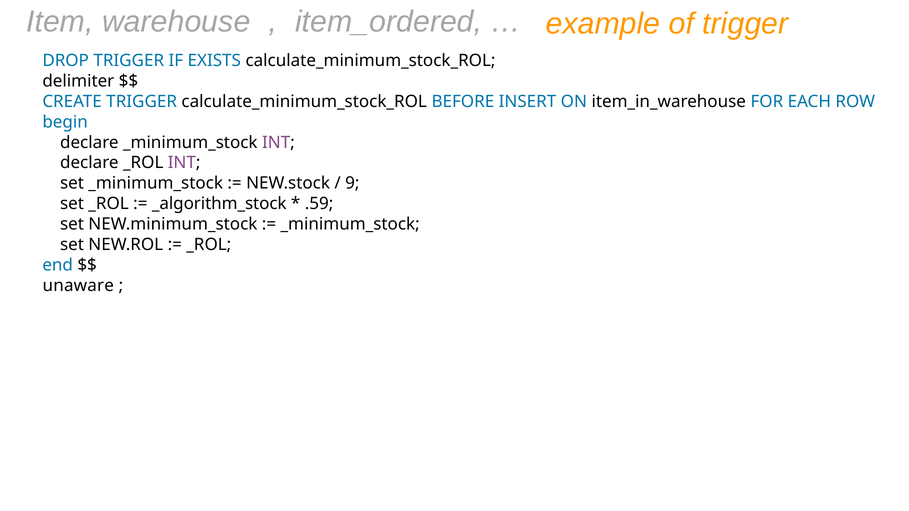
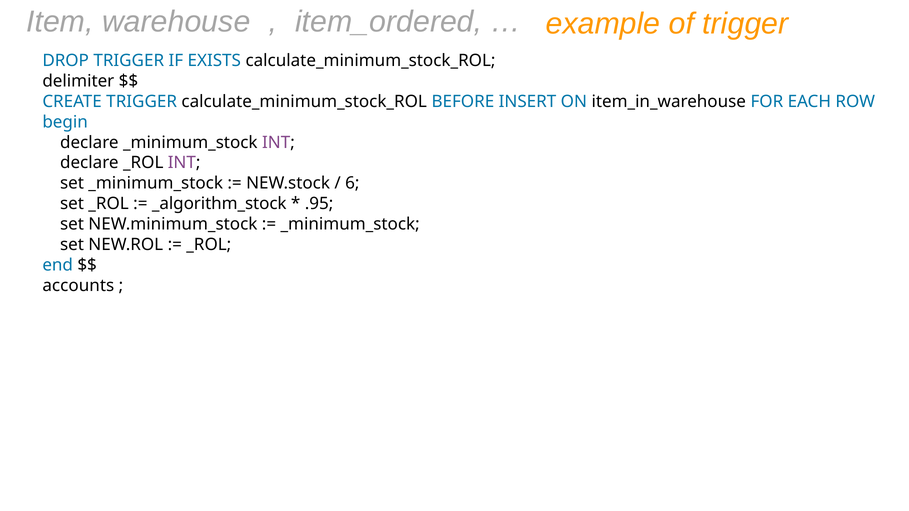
9: 9 -> 6 (352, 183)
.59: .59 -> .95 (319, 204)
unaware: unaware -> accounts (78, 286)
